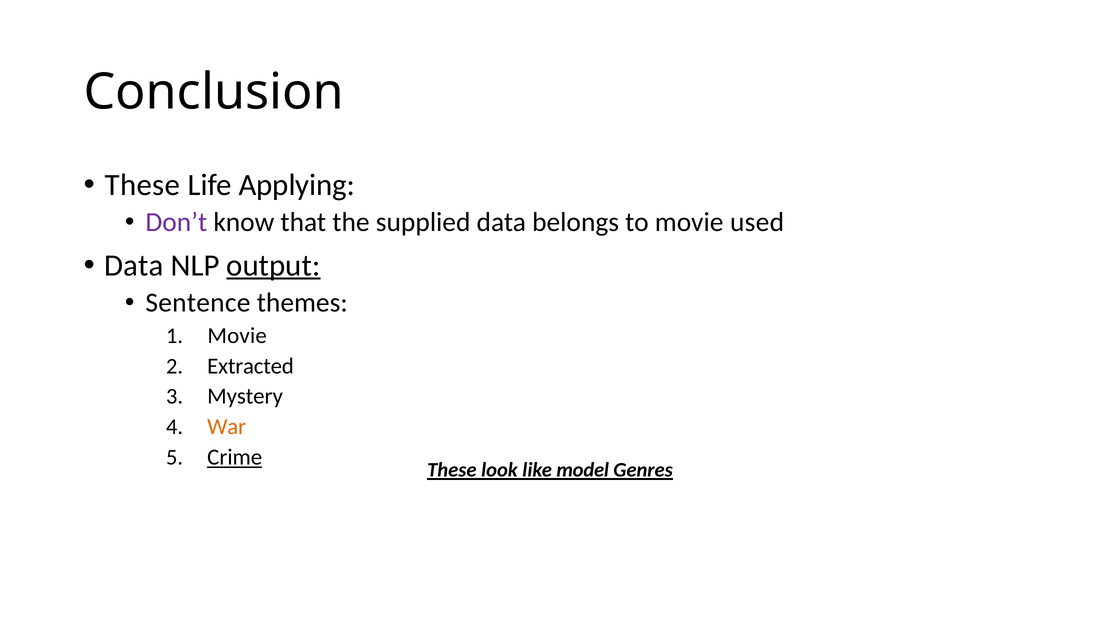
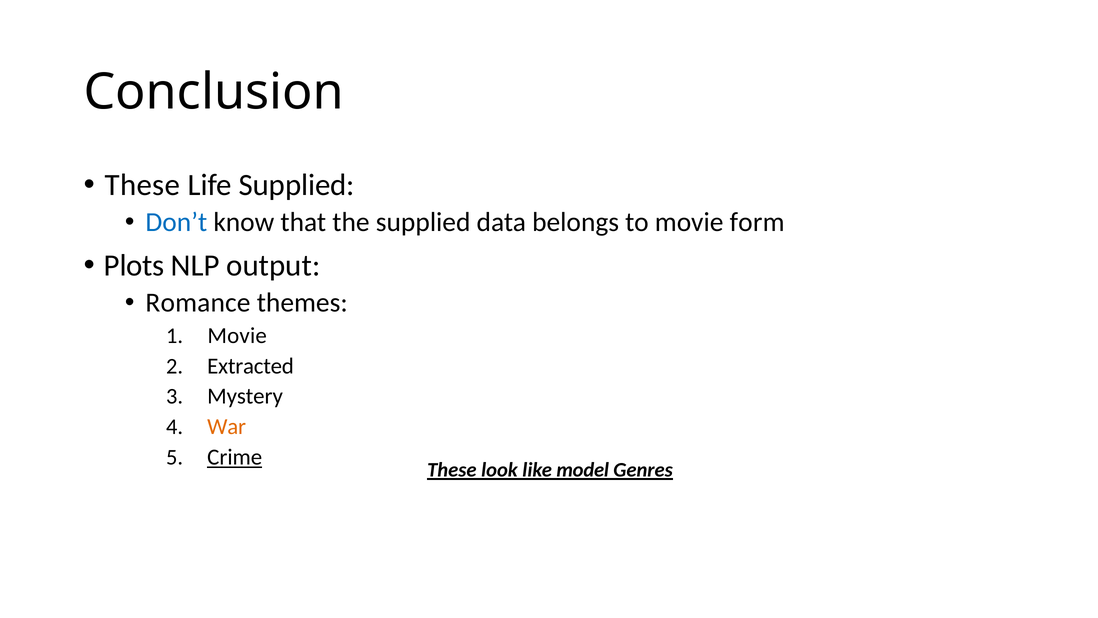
Life Applying: Applying -> Supplied (297, 185)
Don’t colour: purple -> blue (176, 222)
used: used -> form (757, 222)
Data: Data -> Plots (134, 265)
output underline: present -> none (273, 265)
Sentence: Sentence -> Romance (198, 302)
